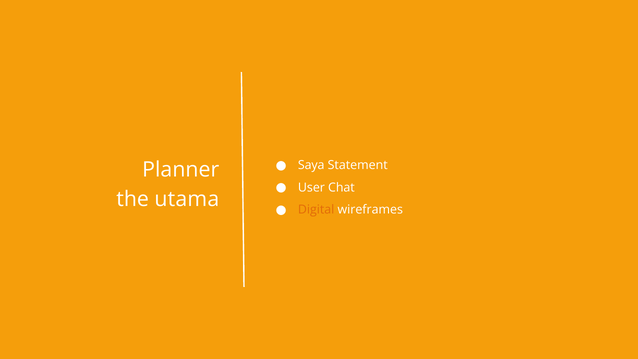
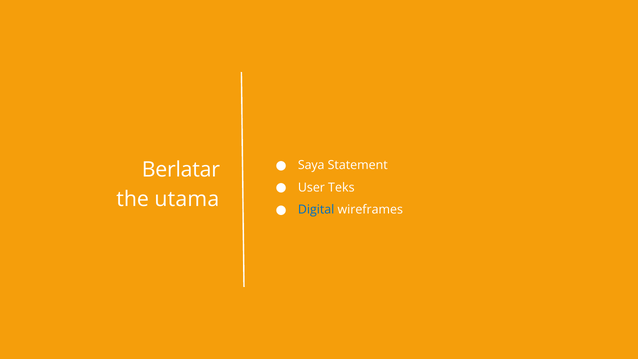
Planner: Planner -> Berlatar (181, 170)
Chat: Chat -> Teks (341, 187)
Digital colour: orange -> blue (316, 210)
